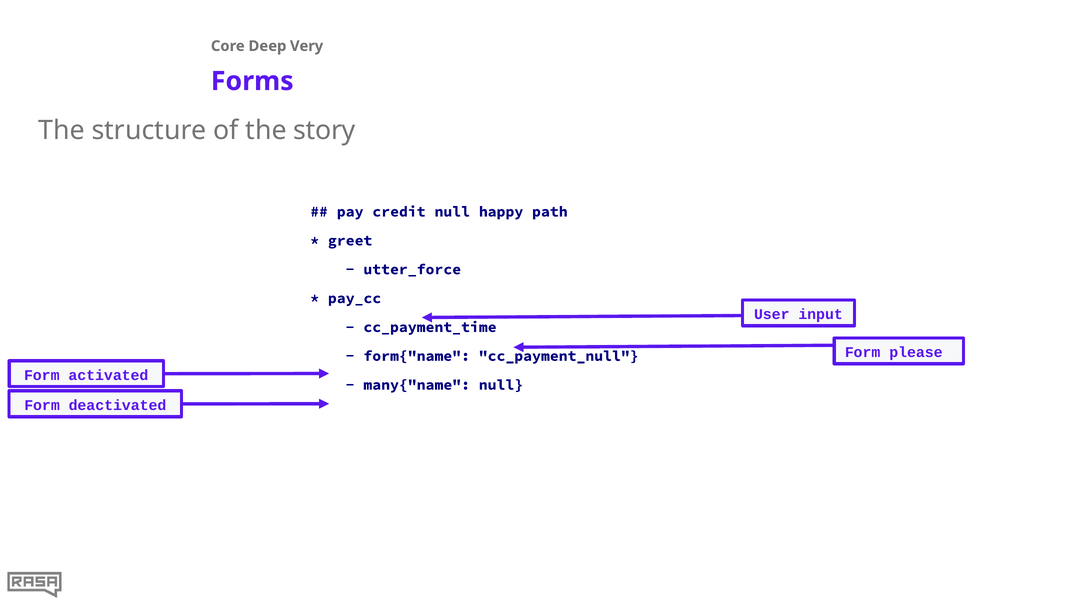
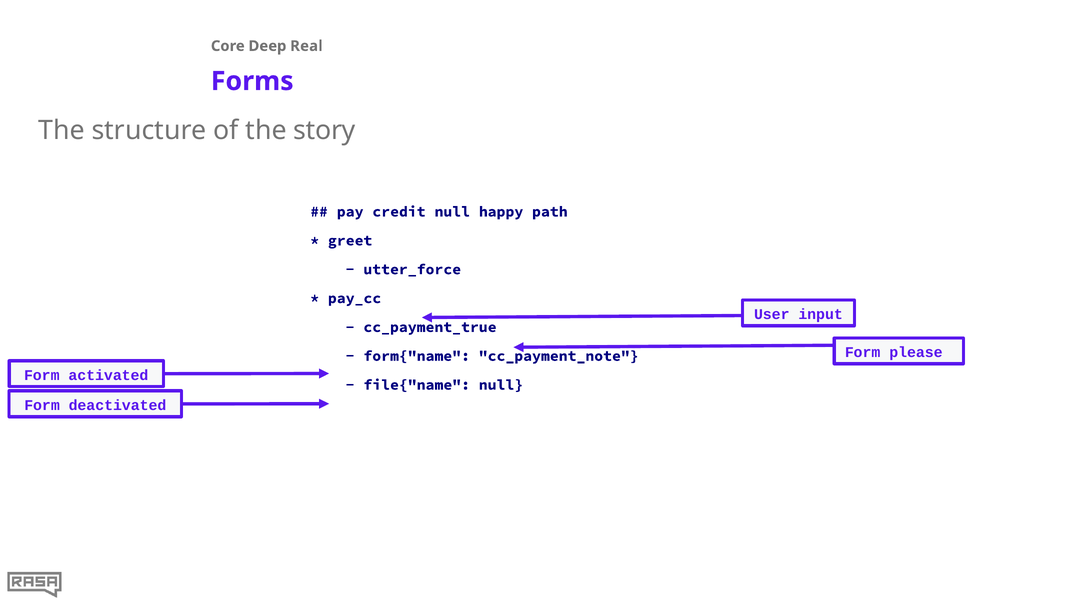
Very: Very -> Real (306, 46)
cc_payment_time: cc_payment_time -> cc_payment_true (430, 327)
cc_payment_null: cc_payment_null -> cc_payment_note (559, 356)
many{"name: many{"name -> file{"name (417, 385)
